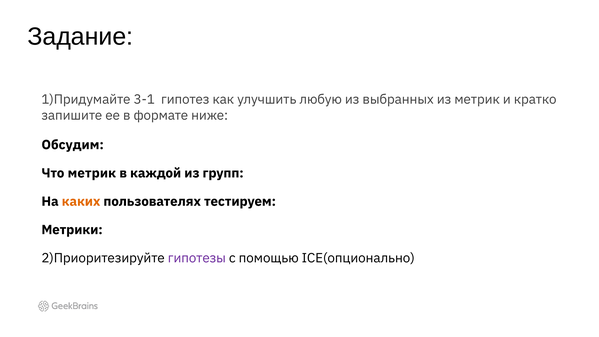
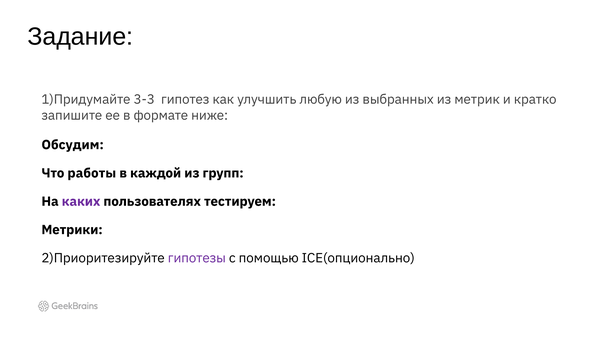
3-1: 3-1 -> 3-3 (144, 100)
Что метрик: метрик -> работы (92, 173)
каких colour: orange -> purple (81, 201)
